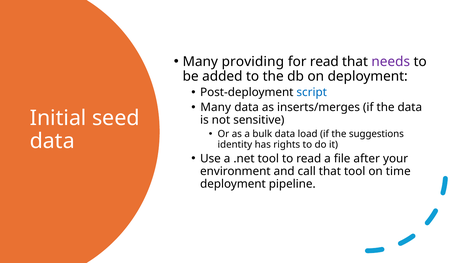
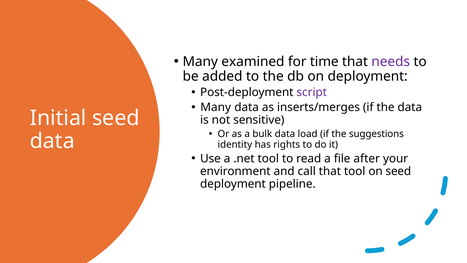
providing: providing -> examined (253, 61)
for read: read -> time (324, 61)
script colour: blue -> purple (312, 92)
on time: time -> seed (398, 171)
